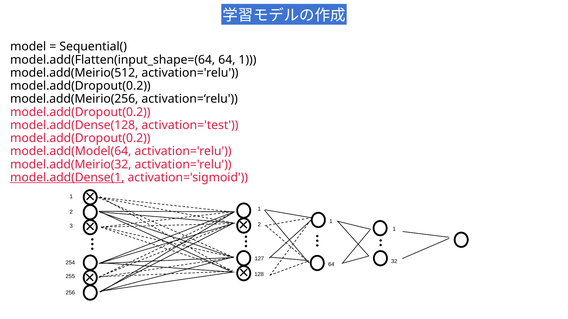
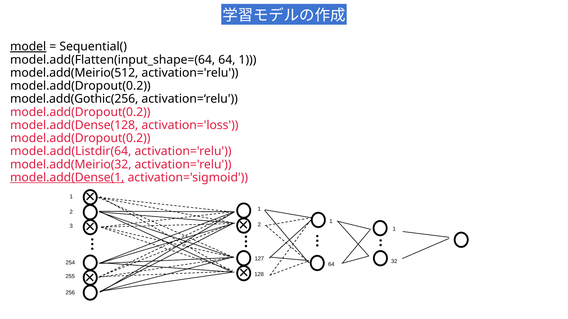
model underline: none -> present (28, 47)
model.add(Meirio(256: model.add(Meirio(256 -> model.add(Gothic(256 (74, 99)
activation='test: activation='test -> activation='loss (190, 125)
model.add(Model(64: model.add(Model(64 -> model.add(Listdir(64 (71, 152)
